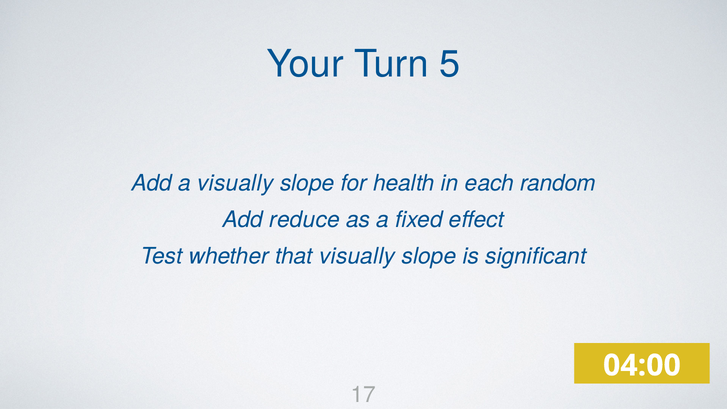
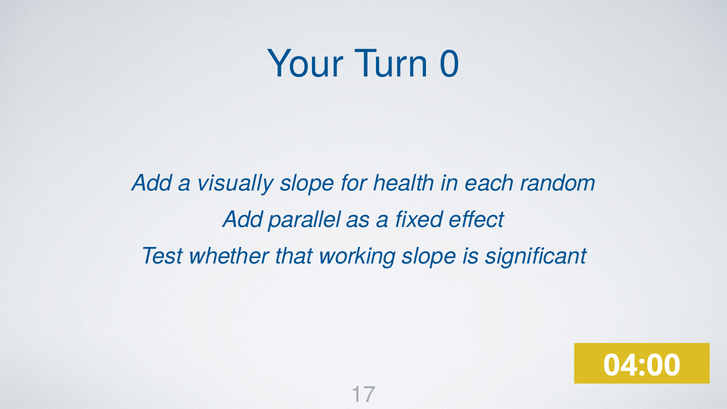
5: 5 -> 0 (450, 64)
reduce: reduce -> parallel (305, 220)
that visually: visually -> working (357, 256)
